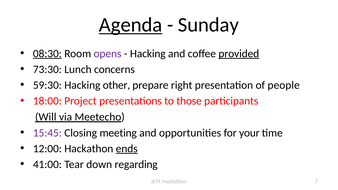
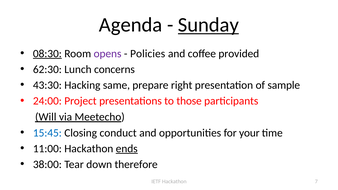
Agenda underline: present -> none (131, 25)
Sunday underline: none -> present (208, 25)
Hacking: Hacking -> Policies (148, 54)
provided underline: present -> none (239, 54)
73:30: 73:30 -> 62:30 (47, 69)
59:30: 59:30 -> 43:30 (47, 85)
other: other -> same (116, 85)
people: people -> sample (284, 85)
18:00: 18:00 -> 24:00 (47, 101)
15:45 colour: purple -> blue (47, 133)
meeting: meeting -> conduct (118, 133)
12:00: 12:00 -> 11:00 (47, 149)
41:00: 41:00 -> 38:00 (47, 164)
regarding: regarding -> therefore (136, 164)
